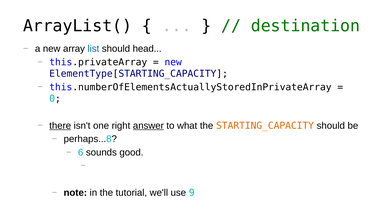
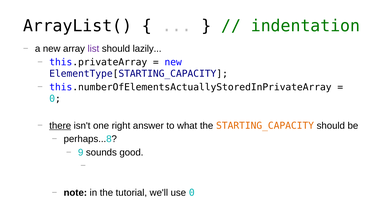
destination: destination -> indentation (305, 26)
list colour: blue -> purple (93, 49)
head: head -> lazily (147, 49)
answer underline: present -> none (148, 125)
6: 6 -> 9 (81, 152)
use 9: 9 -> 0 (192, 192)
